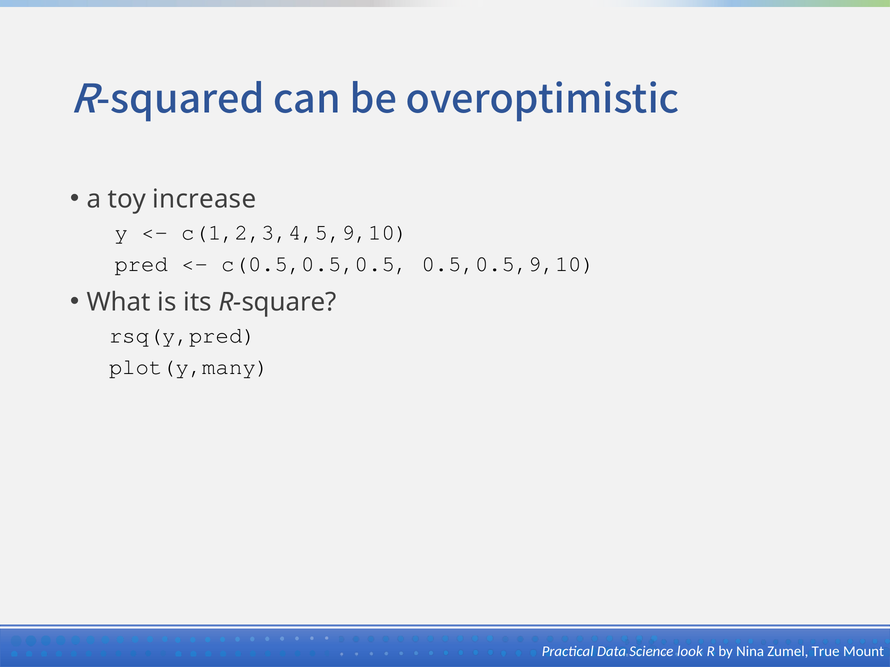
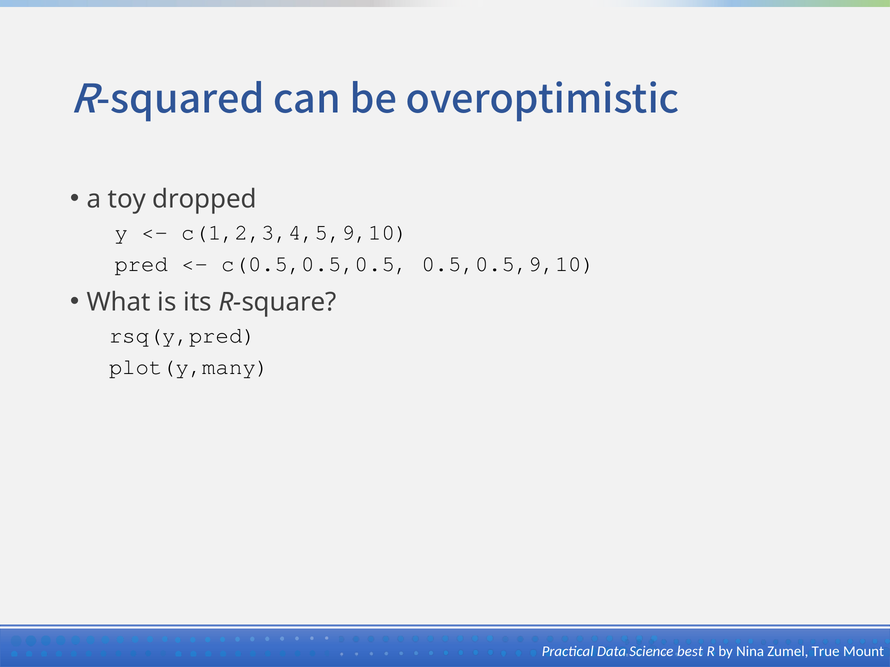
increase: increase -> dropped (205, 200)
look: look -> best (690, 652)
